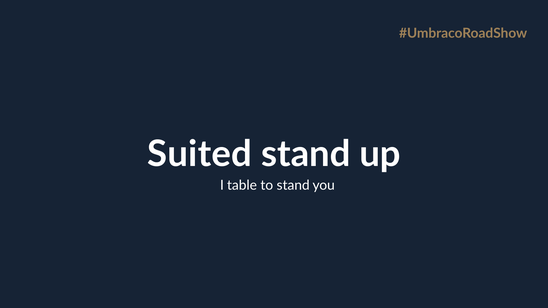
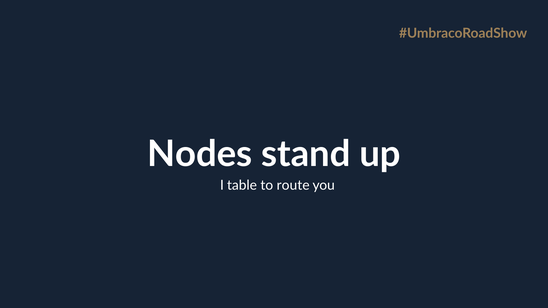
Suited: Suited -> Nodes (200, 154)
to stand: stand -> route (293, 185)
